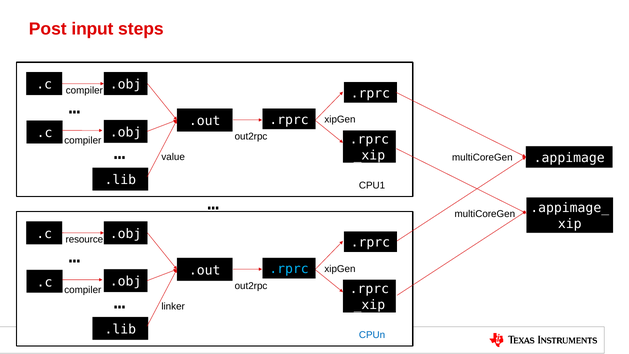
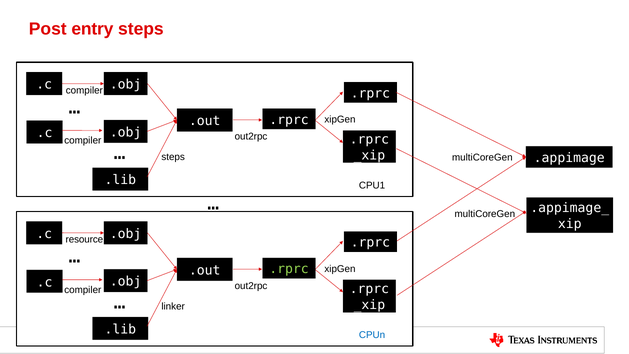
input: input -> entry (92, 29)
value: value -> steps (173, 157)
.rprc colour: light blue -> light green (289, 269)
